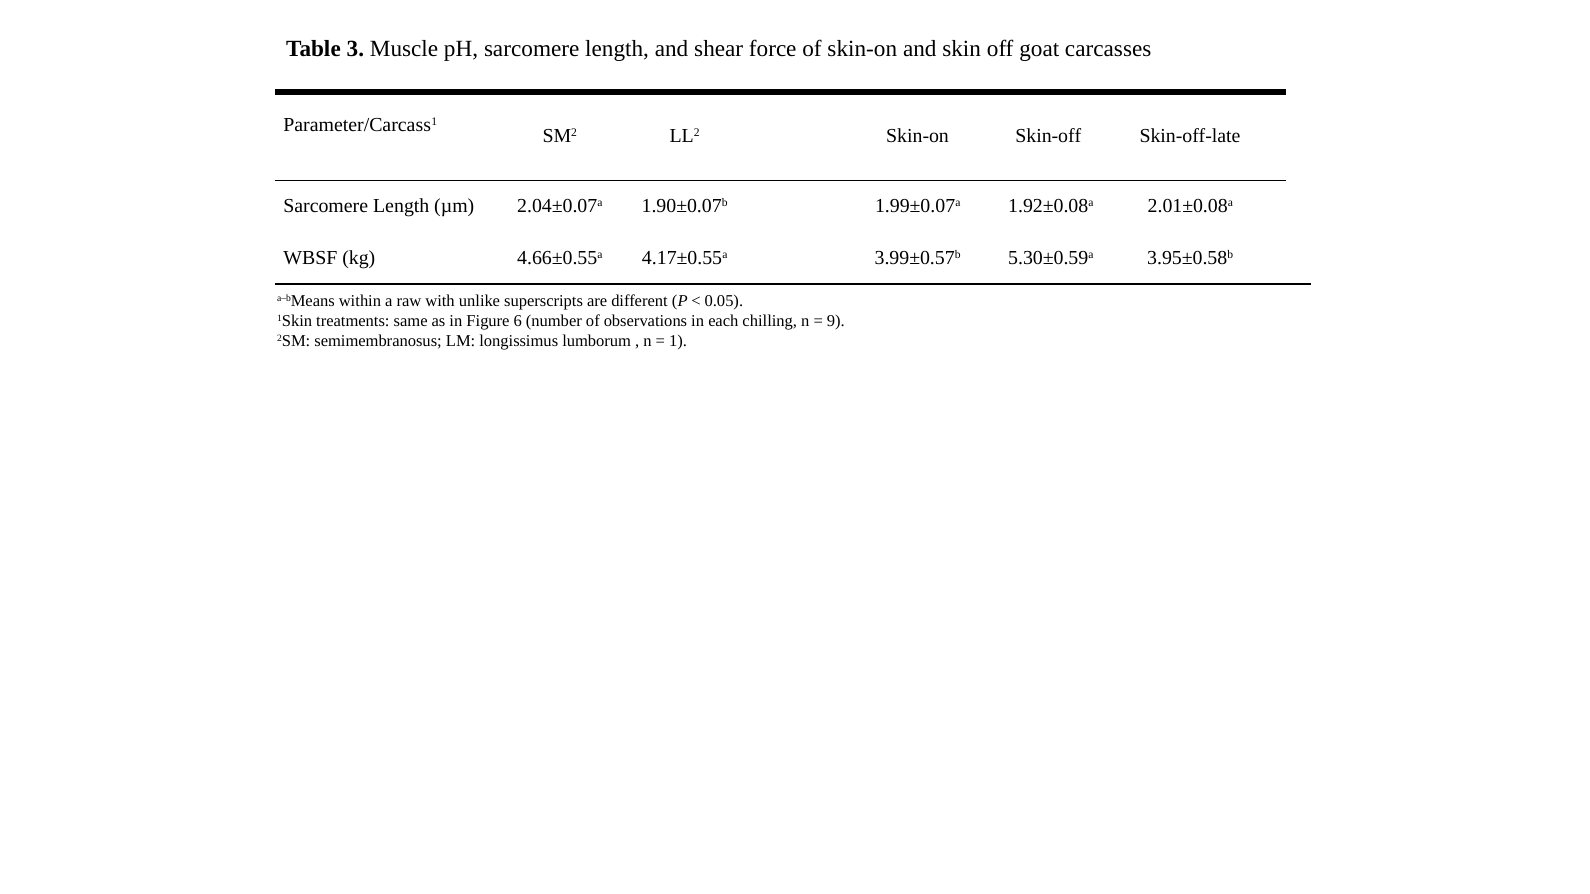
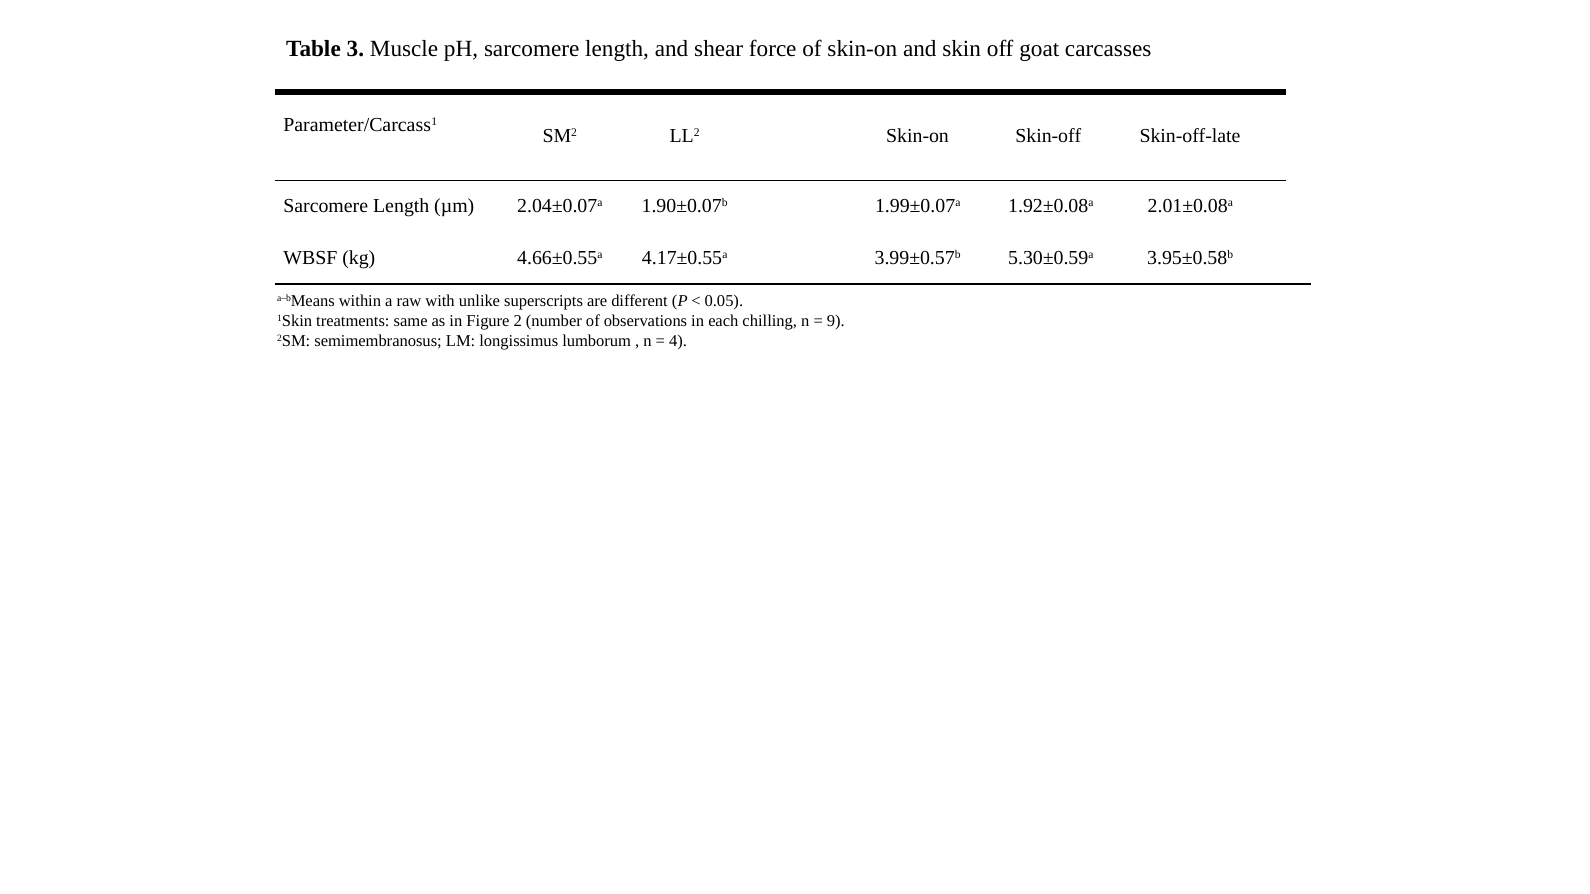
6: 6 -> 2 (518, 321)
1: 1 -> 4 (678, 341)
